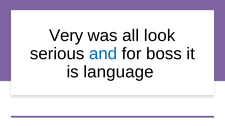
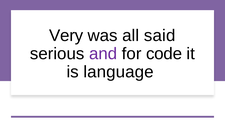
look: look -> said (160, 36)
and colour: blue -> purple (103, 54)
boss: boss -> code (164, 54)
